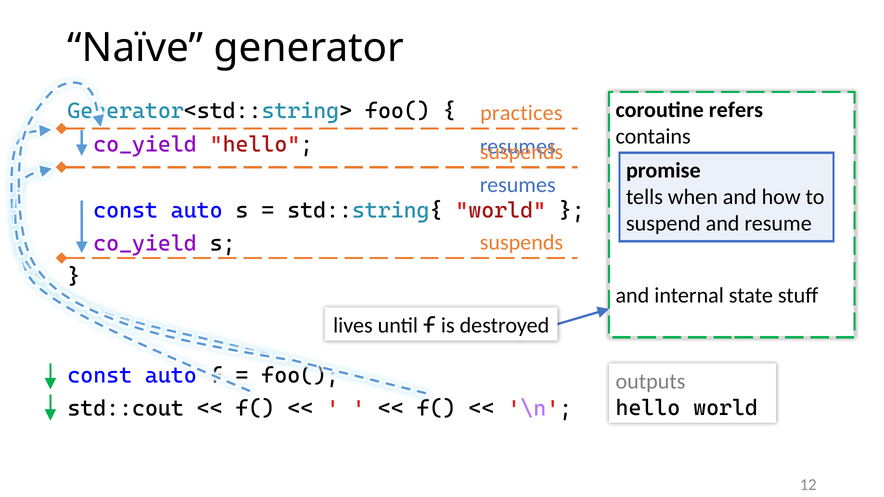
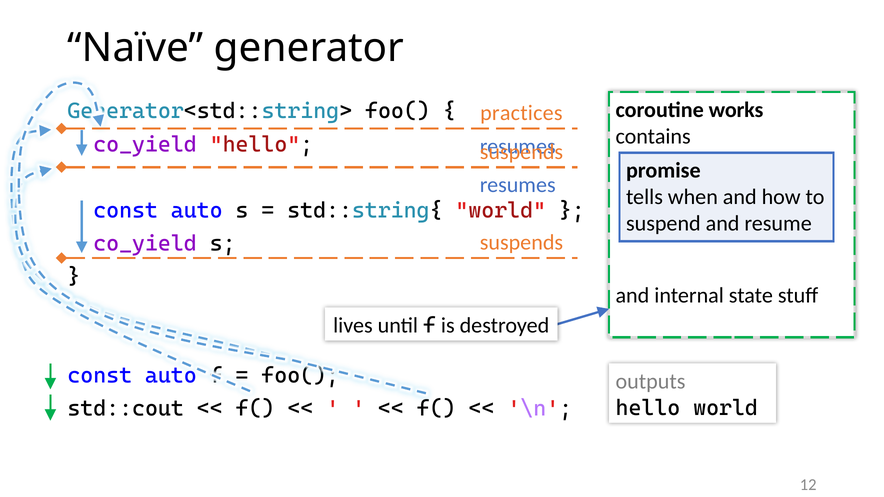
refers: refers -> works (736, 110)
